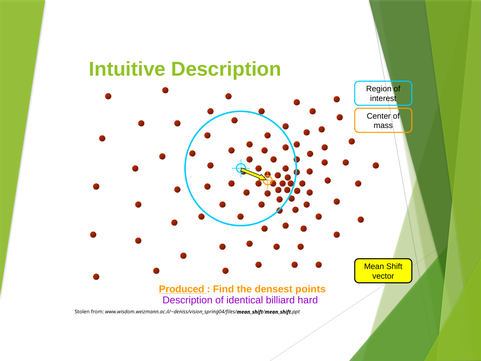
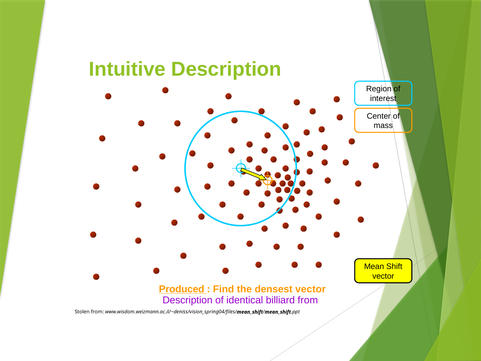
densest points: points -> vector (311, 289)
billiard hard: hard -> from (308, 300)
